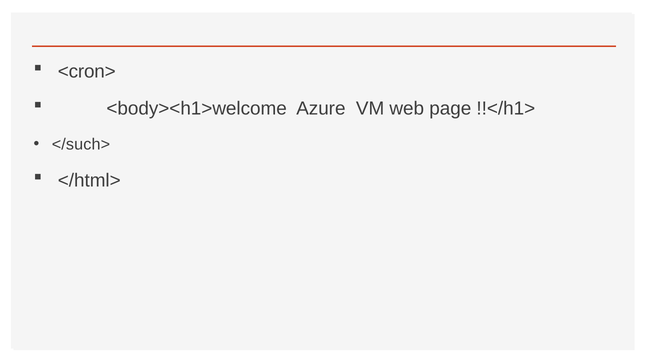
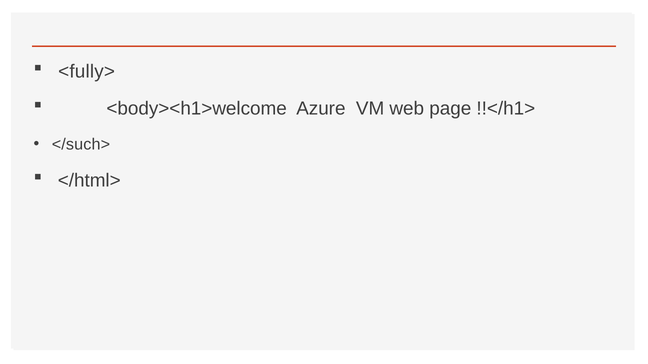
<cron>: <cron> -> <fully> (87, 71)
